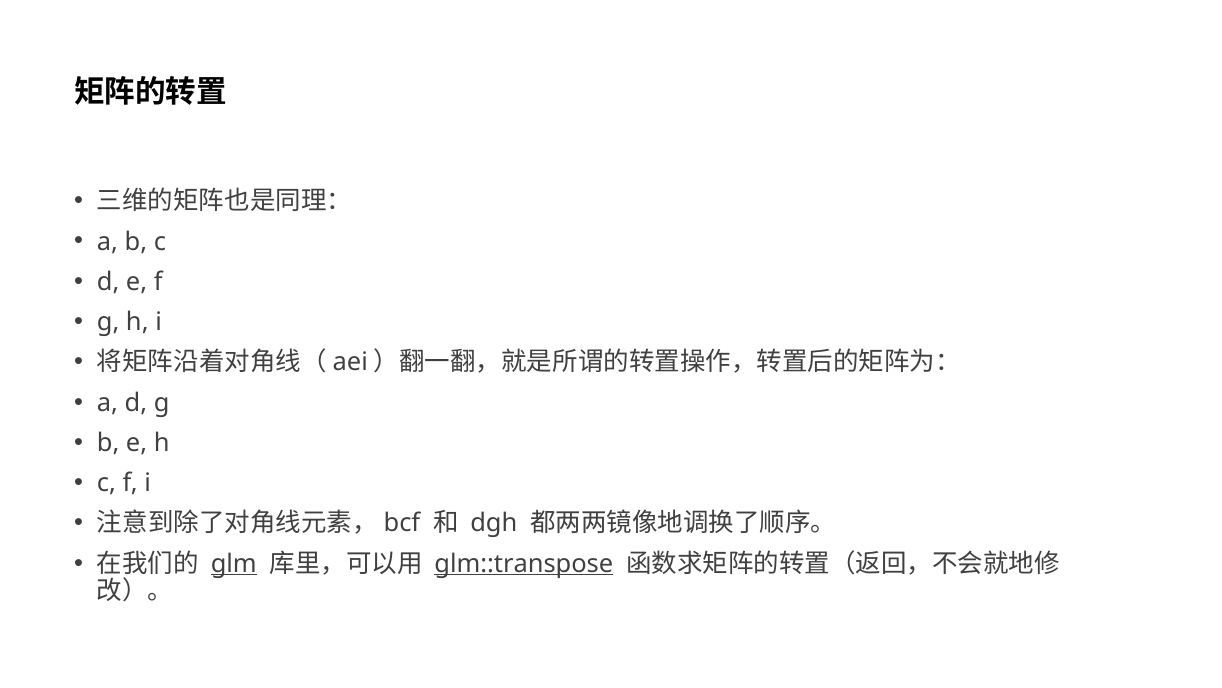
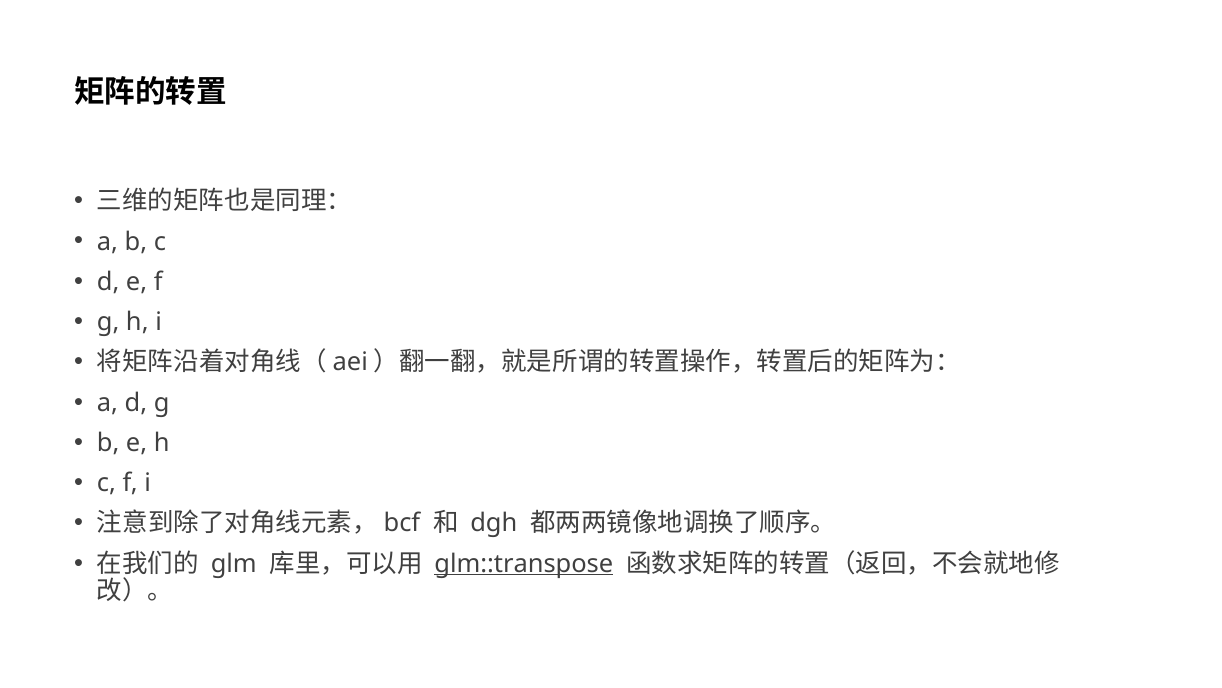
glm underline: present -> none (234, 563)
